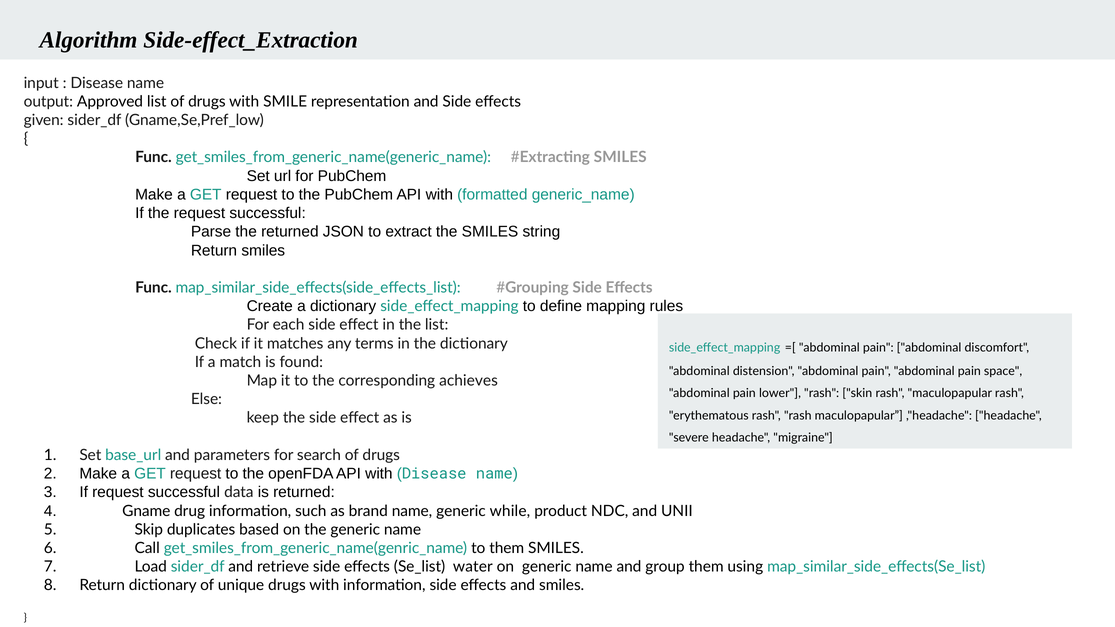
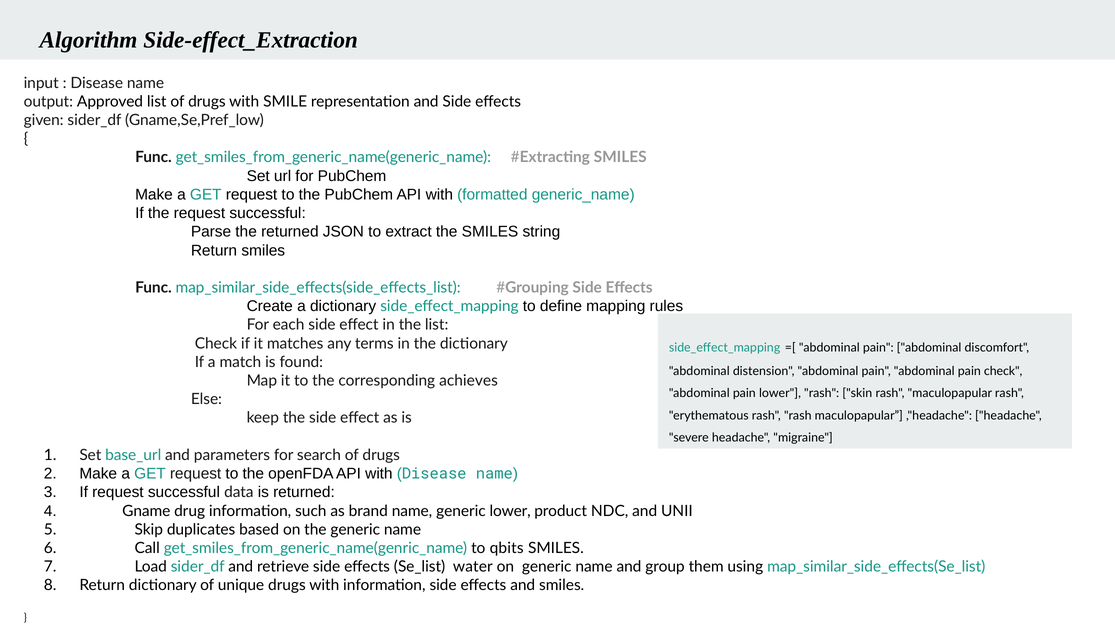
pain space: space -> check (1003, 371)
generic while: while -> lower (510, 511)
to them: them -> qbits (507, 548)
